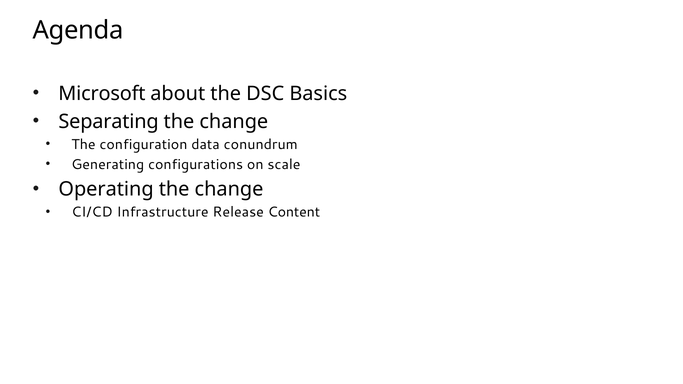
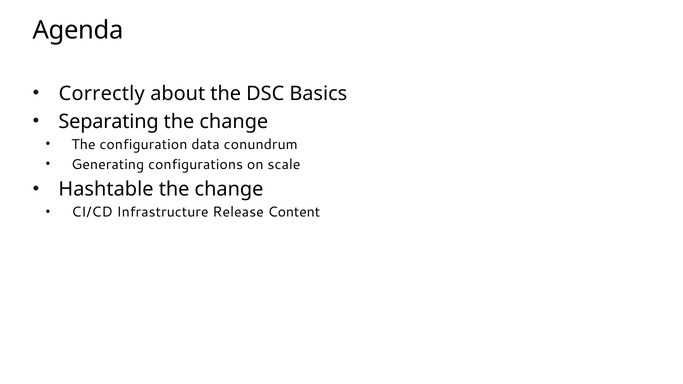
Microsoft: Microsoft -> Correctly (102, 94)
Operating: Operating -> Hashtable (106, 189)
